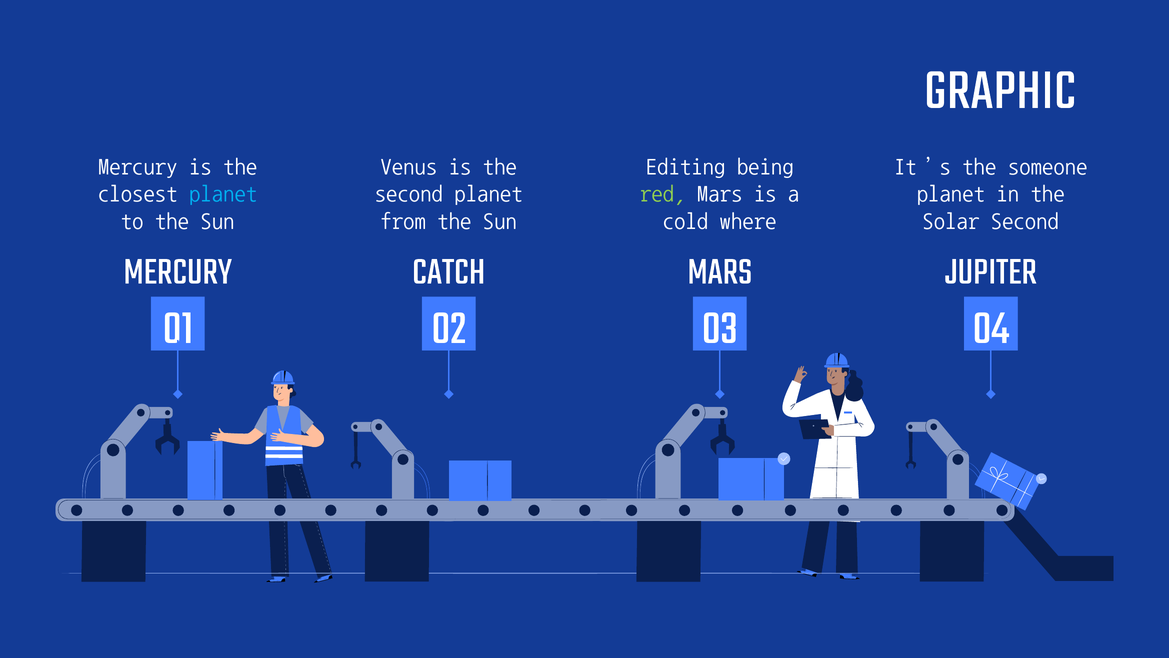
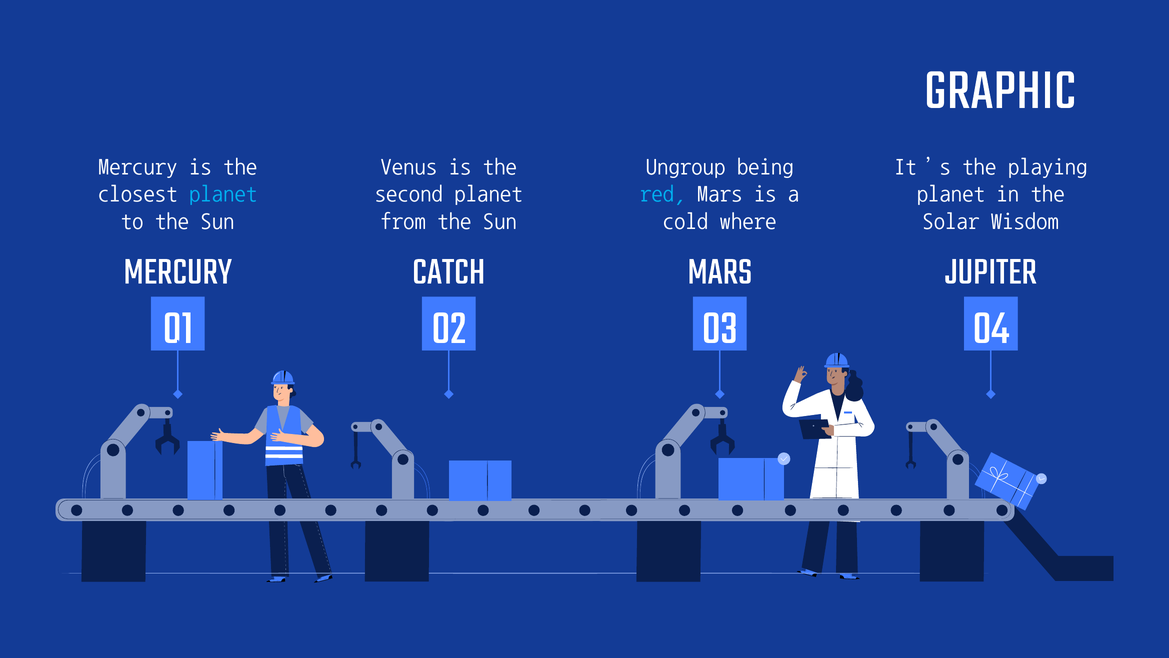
Editing: Editing -> Ungroup (686, 166)
someone: someone -> playing (1048, 166)
red colour: light green -> light blue (663, 193)
Solar Second: Second -> Wisdom (1025, 221)
